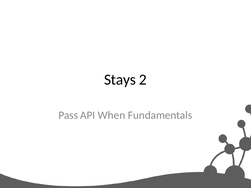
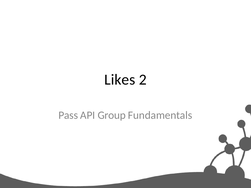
Stays: Stays -> Likes (120, 80)
When: When -> Group (112, 115)
